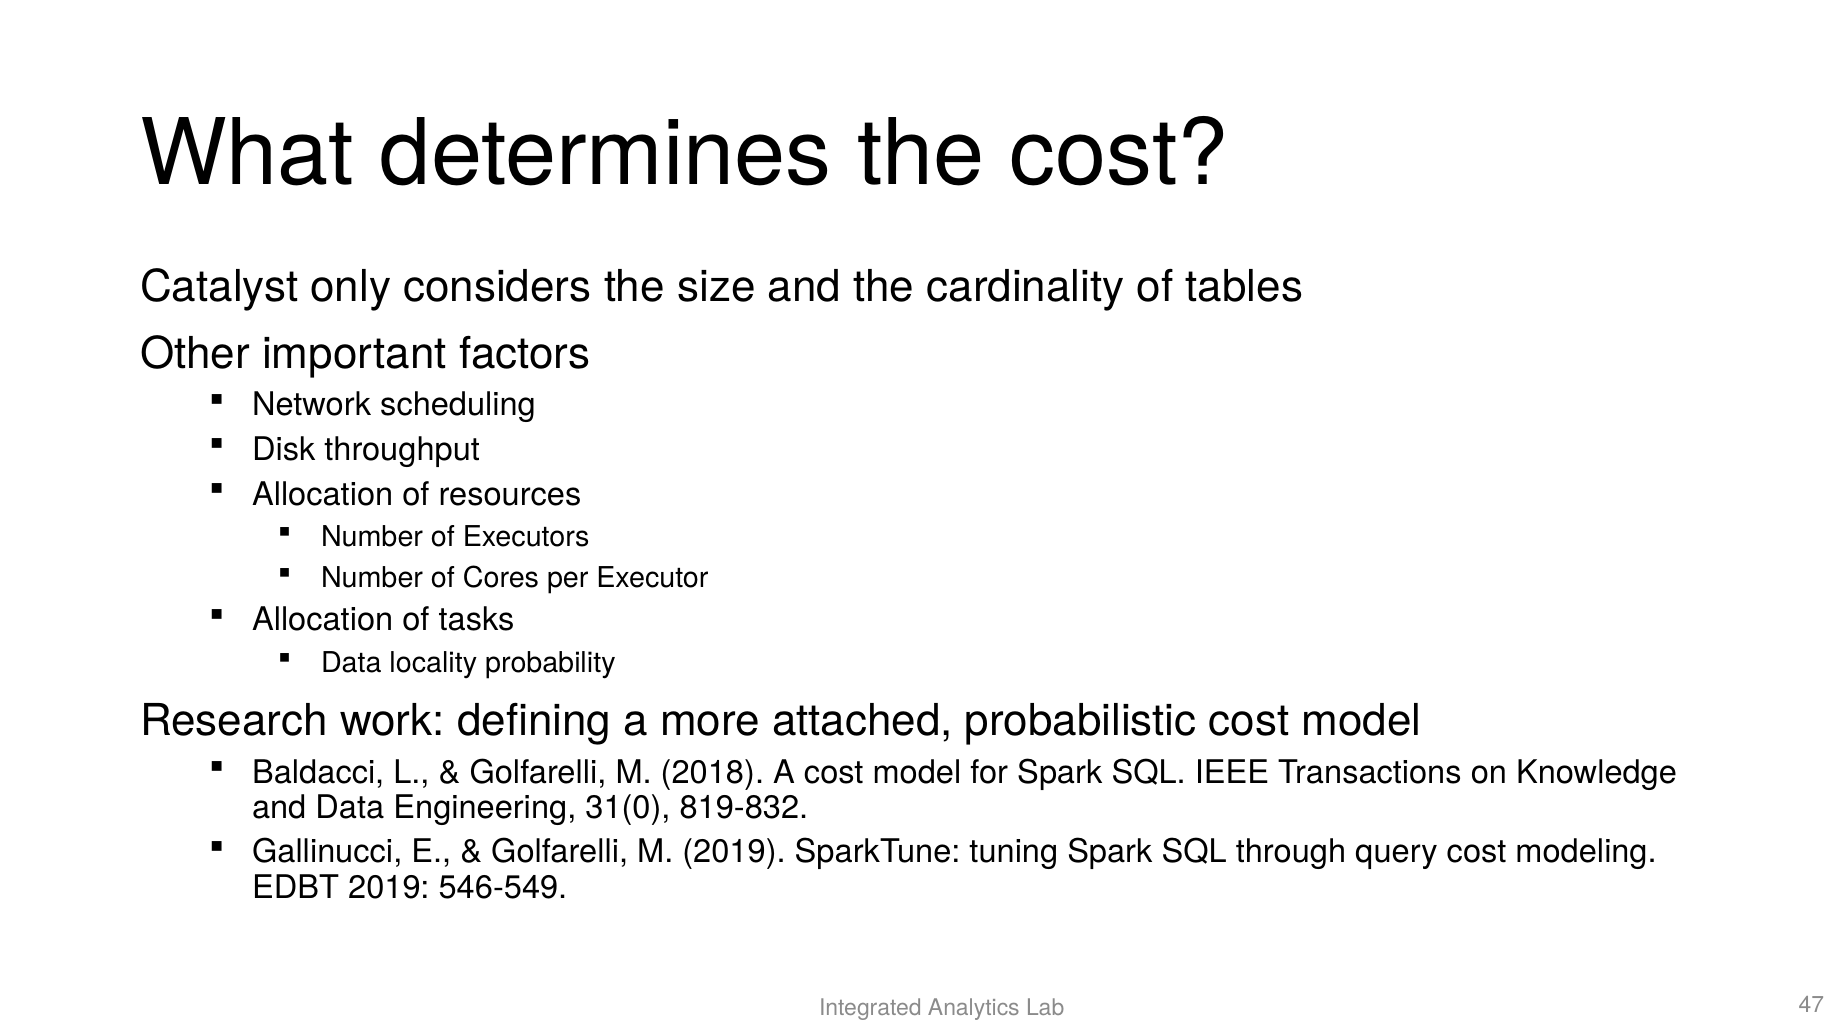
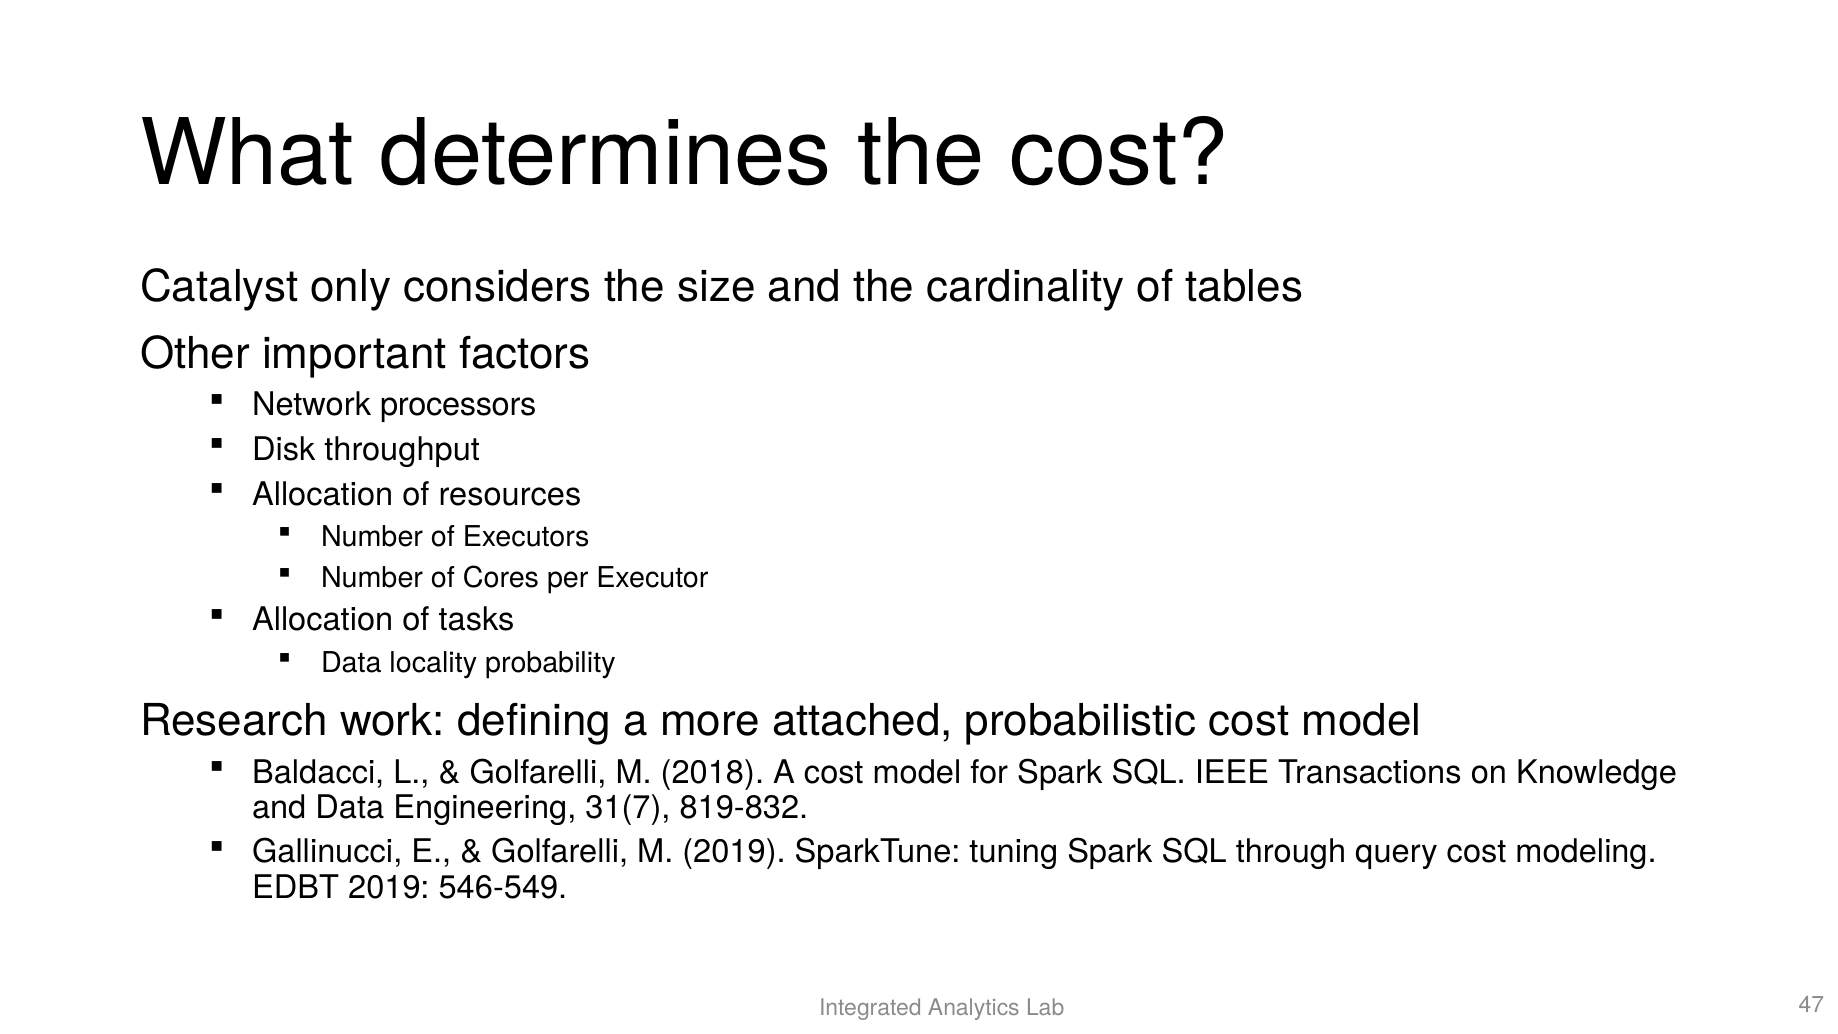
scheduling: scheduling -> processors (458, 405)
31(0: 31(0 -> 31(7 (628, 807)
